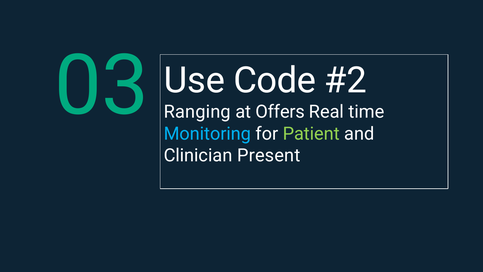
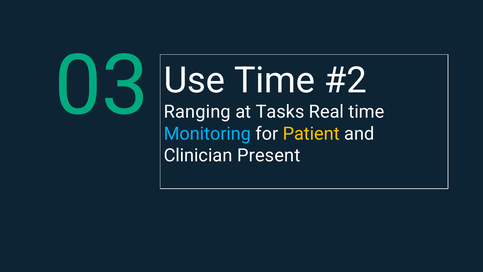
Use Code: Code -> Time (275, 80)
Offers: Offers -> Tasks (280, 112)
Patient colour: light green -> yellow (311, 134)
